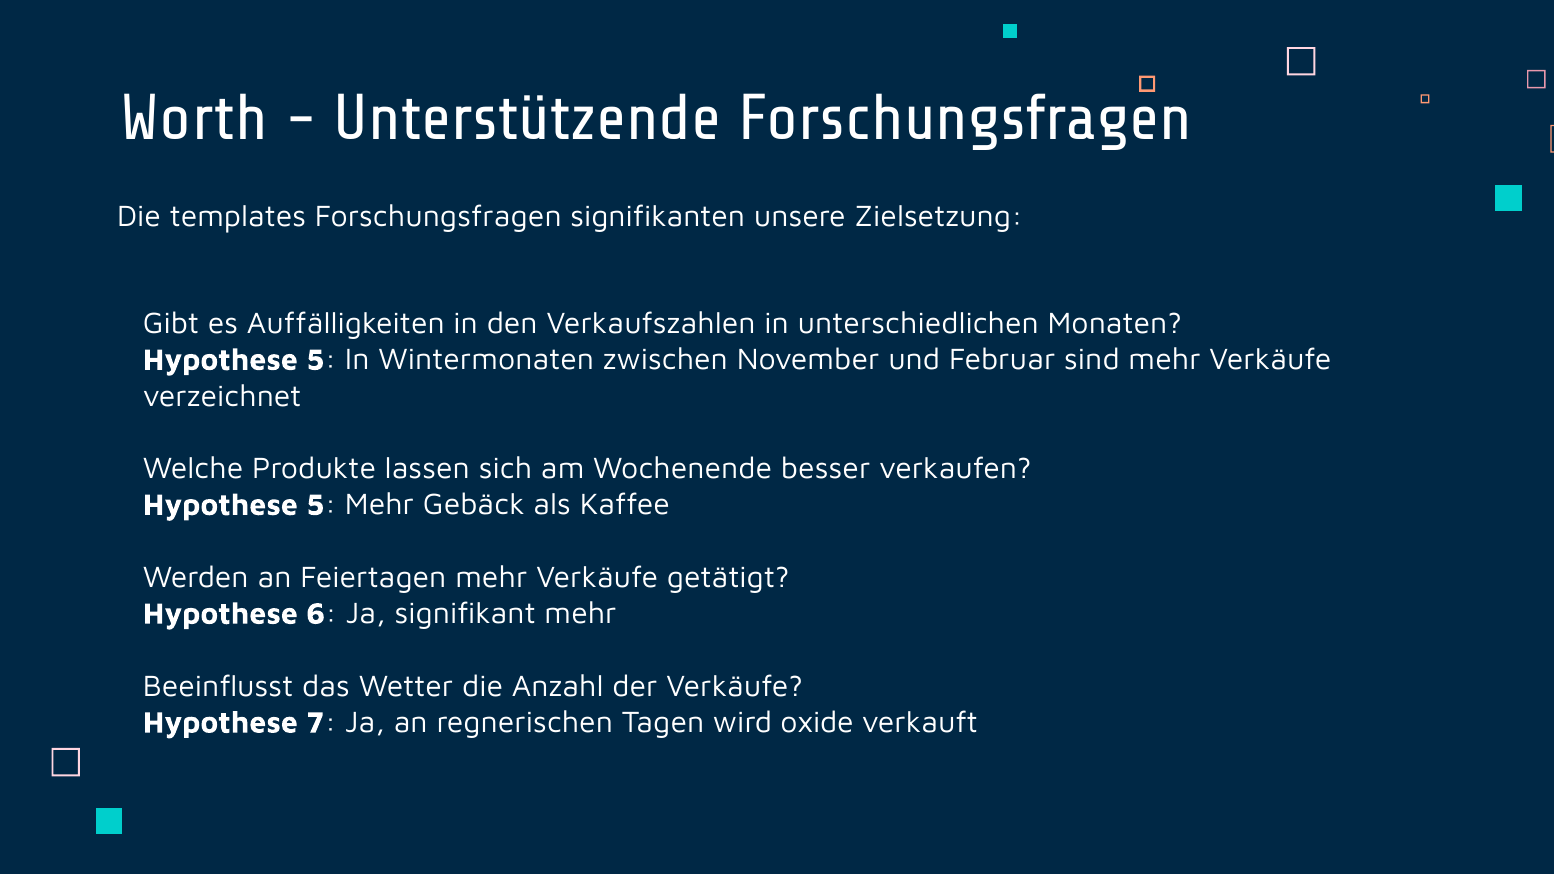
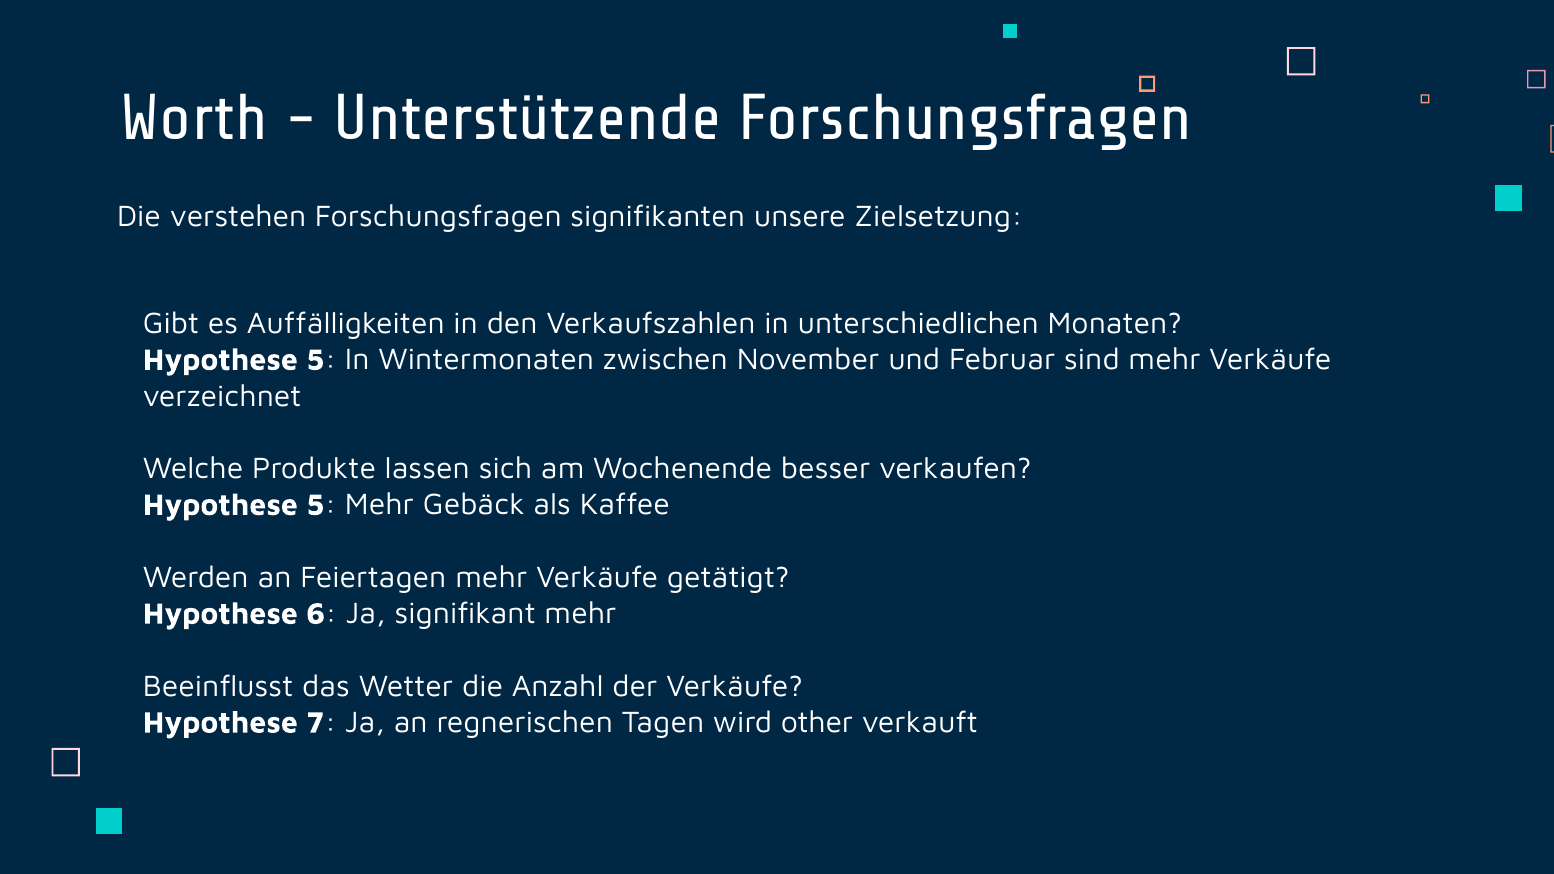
templates: templates -> verstehen (238, 217)
oxide: oxide -> other (817, 723)
